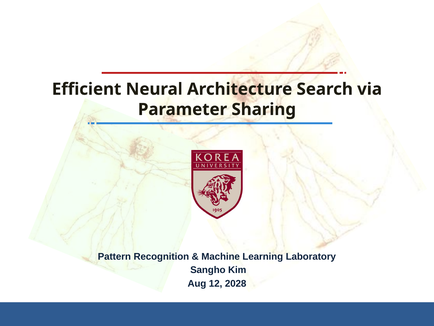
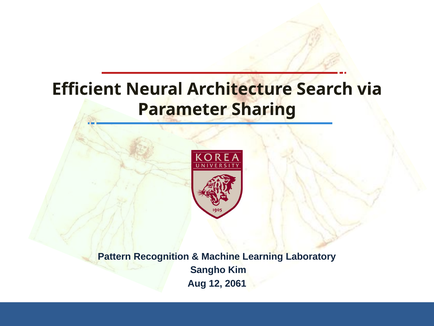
2028: 2028 -> 2061 (236, 283)
